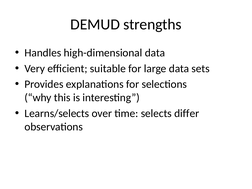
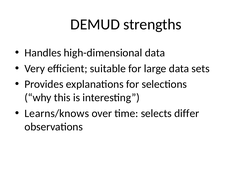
Learns/selects: Learns/selects -> Learns/knows (57, 113)
